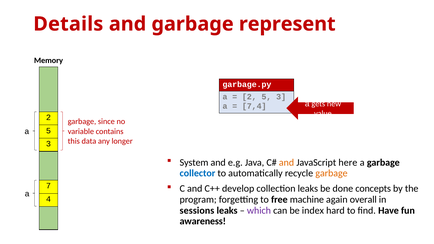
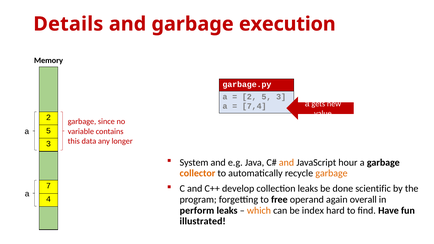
represent: represent -> execution (287, 24)
here: here -> hour (348, 162)
collector colour: blue -> orange (197, 173)
concepts: concepts -> scientific (373, 189)
machine: machine -> operand (307, 200)
sessions: sessions -> perform (197, 211)
which colour: purple -> orange (259, 211)
awareness: awareness -> illustrated (203, 221)
